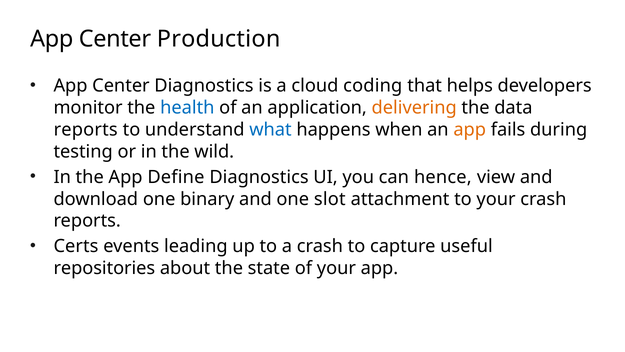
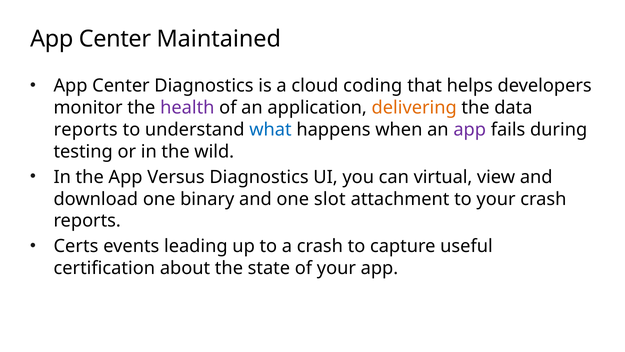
Production: Production -> Maintained (219, 39)
health colour: blue -> purple (187, 108)
app colour: orange -> purple (470, 129)
Define: Define -> Versus (176, 177)
hence: hence -> virtual (443, 177)
repositories: repositories -> certification (104, 268)
